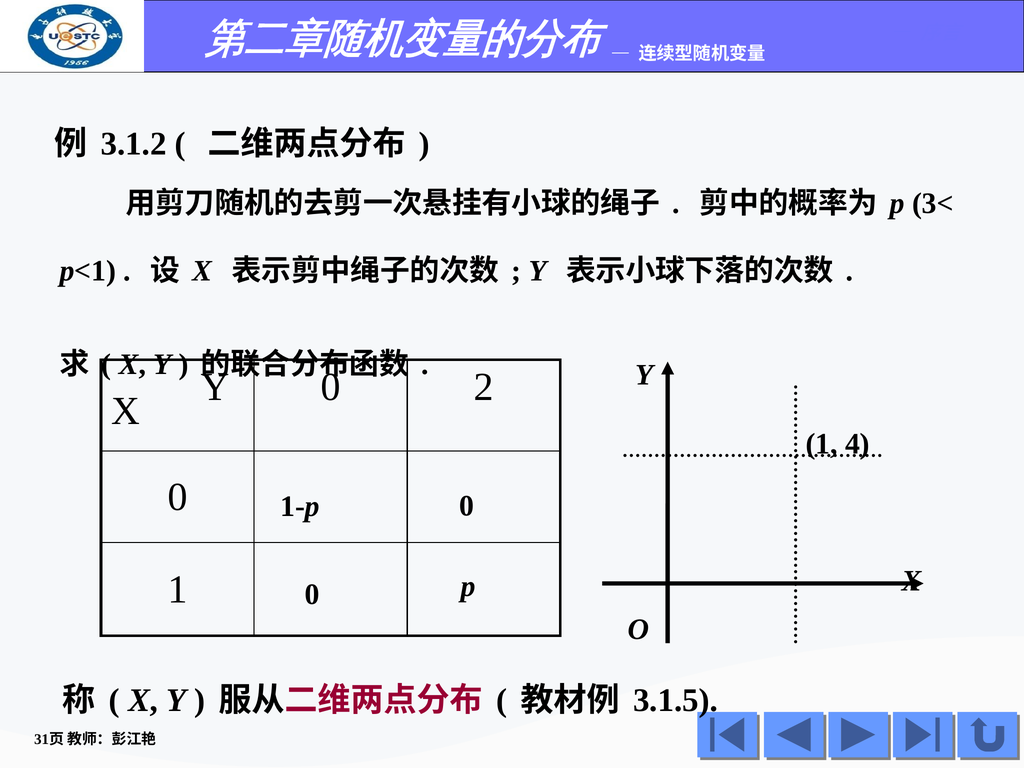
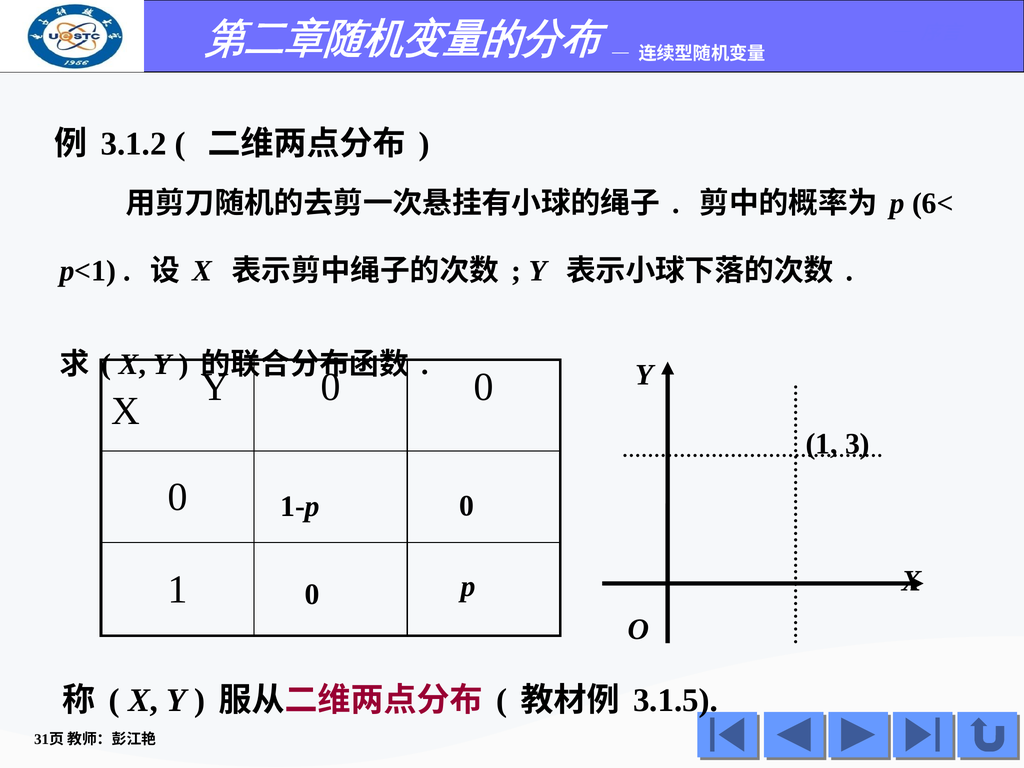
3<: 3< -> 6< (933, 204)
2: 2 -> 0 (484, 387)
4: 4 -> 3 (857, 444)
